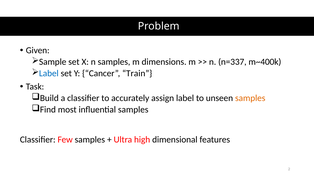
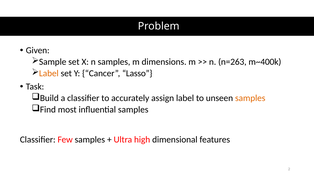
n=337: n=337 -> n=263 (232, 62)
Label colour: blue -> orange (49, 73)
Train: Train -> Lasso (137, 73)
